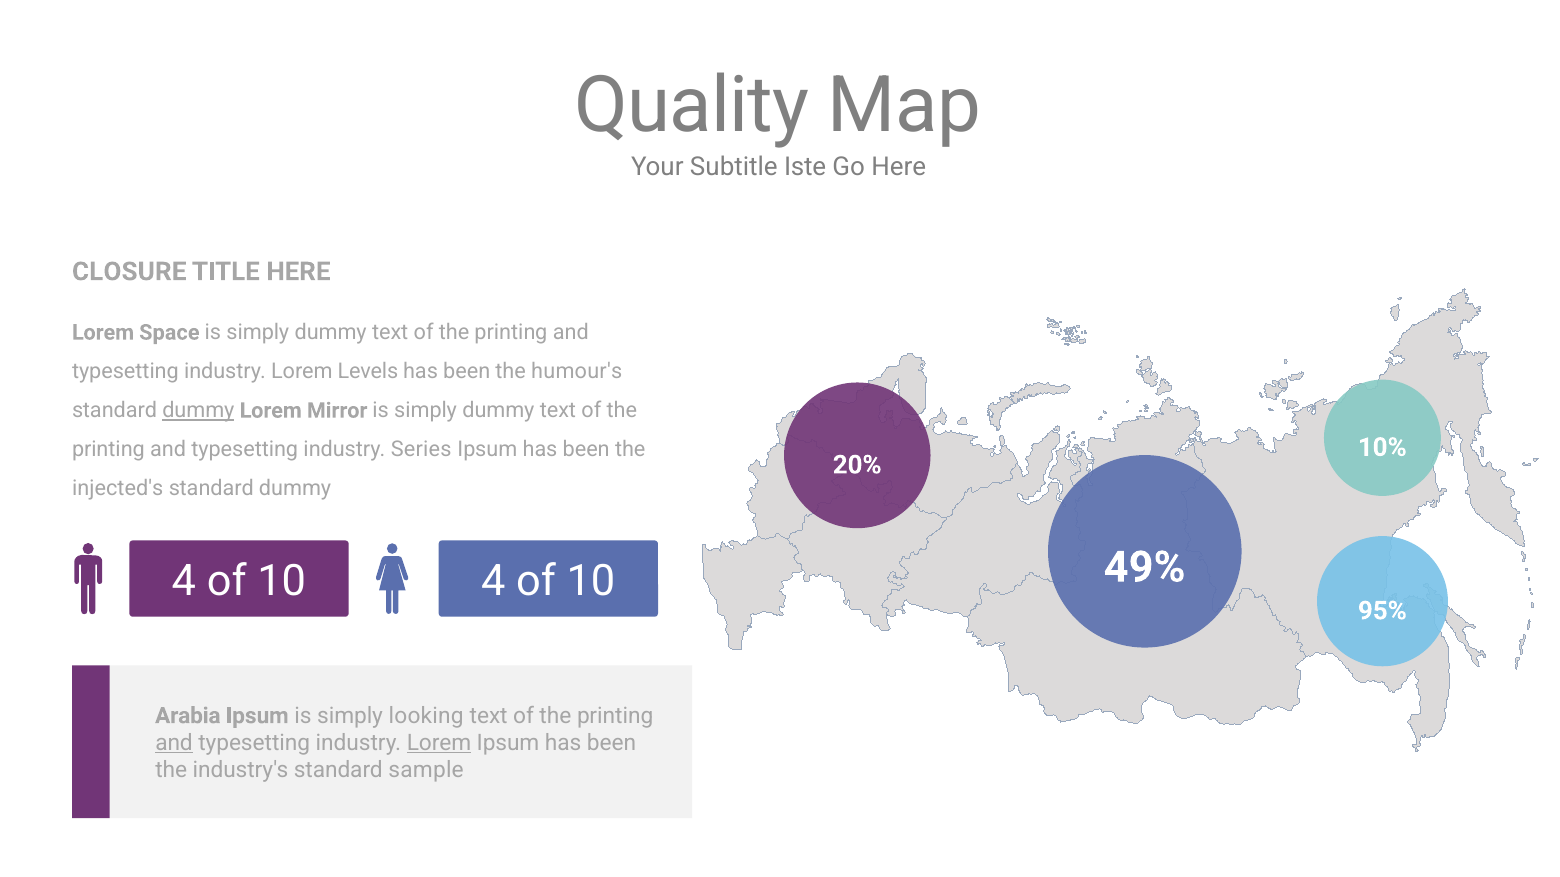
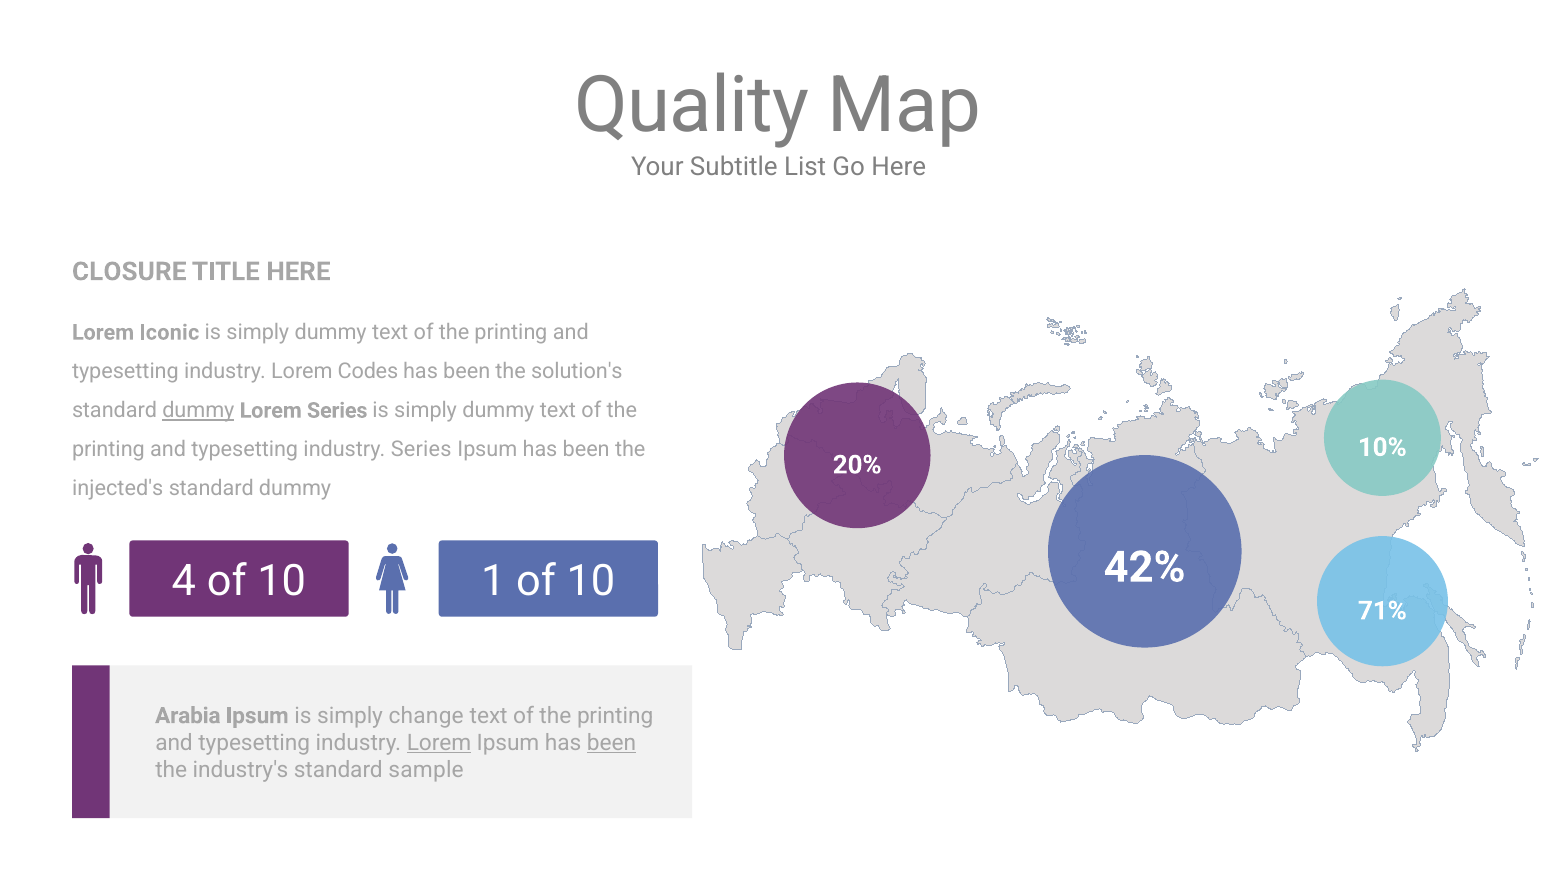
Iste: Iste -> List (805, 167)
Space: Space -> Iconic (169, 333)
Levels: Levels -> Codes (368, 372)
humour's: humour's -> solution's (577, 372)
Lorem Mirror: Mirror -> Series (337, 411)
49%: 49% -> 42% (1145, 568)
10 4: 4 -> 1 (493, 582)
95%: 95% -> 71% (1382, 611)
looking: looking -> change (426, 716)
and underline: present -> none (174, 743)
been underline: none -> present (612, 743)
